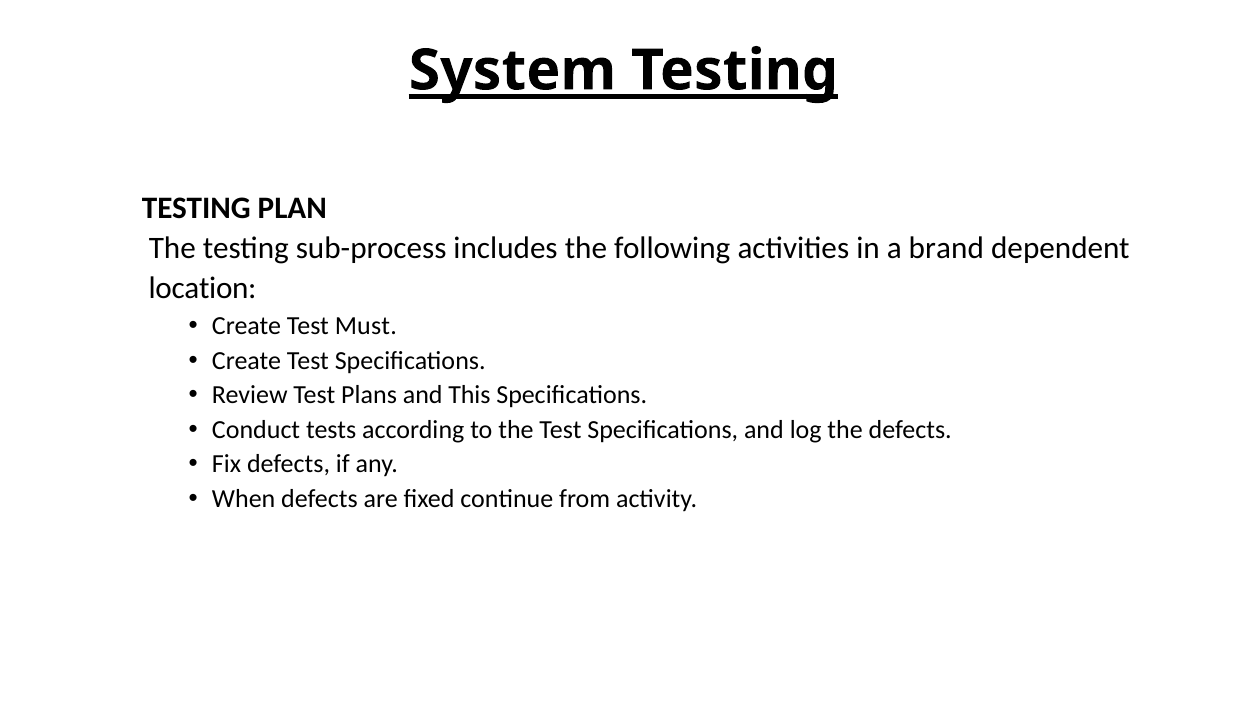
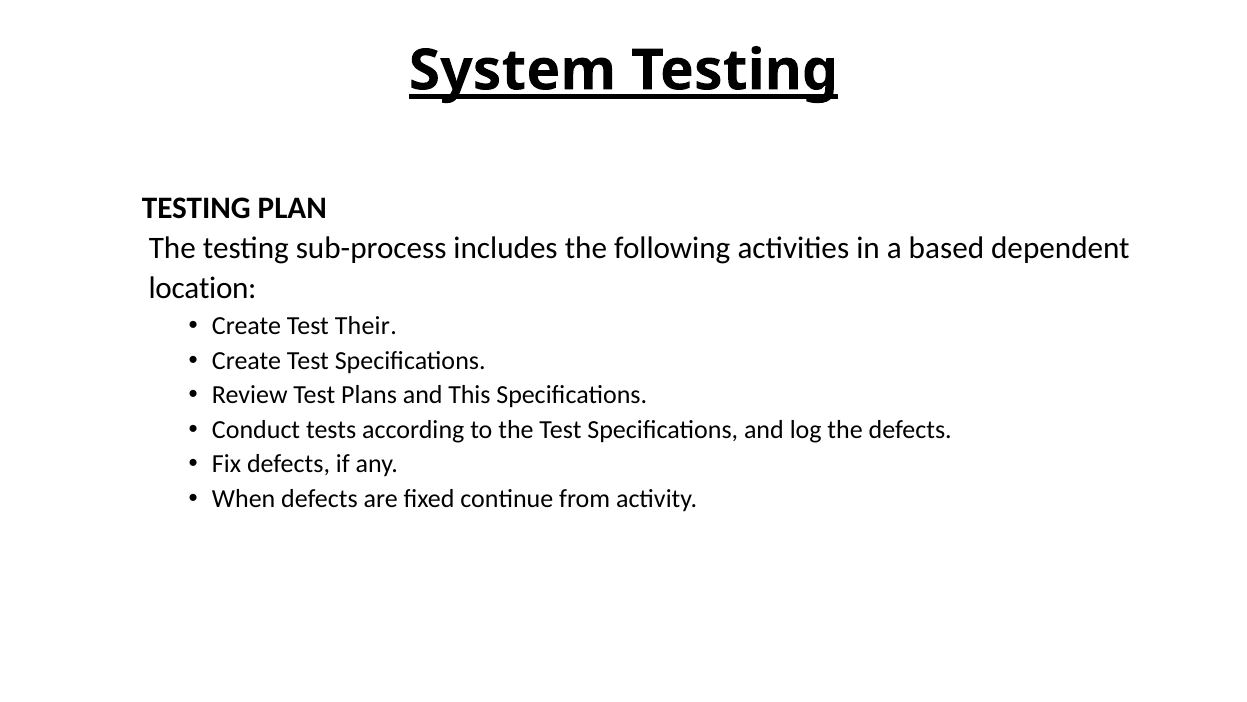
brand: brand -> based (946, 248)
Must: Must -> Their (366, 326)
